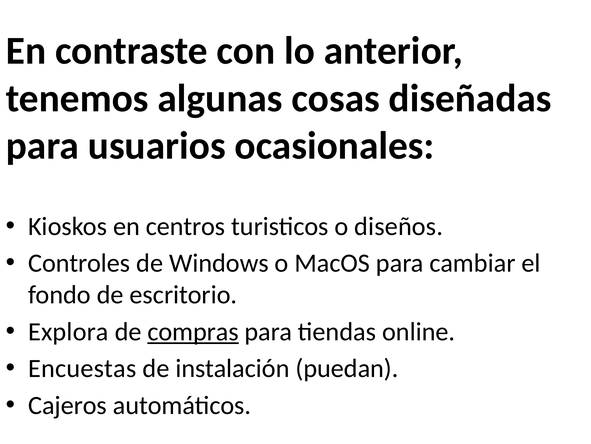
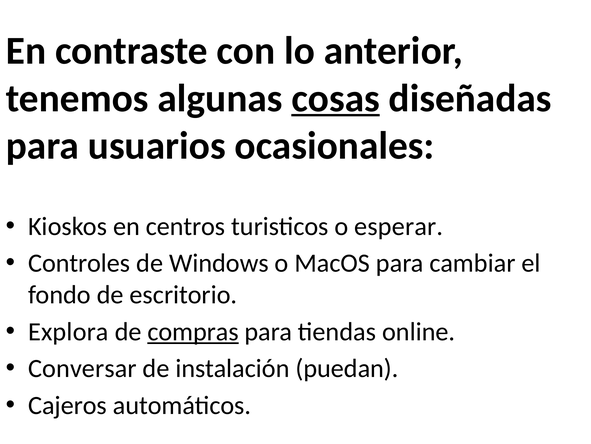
cosas underline: none -> present (336, 98)
diseños: diseños -> esperar (399, 226)
Encuestas: Encuestas -> Conversar (82, 368)
